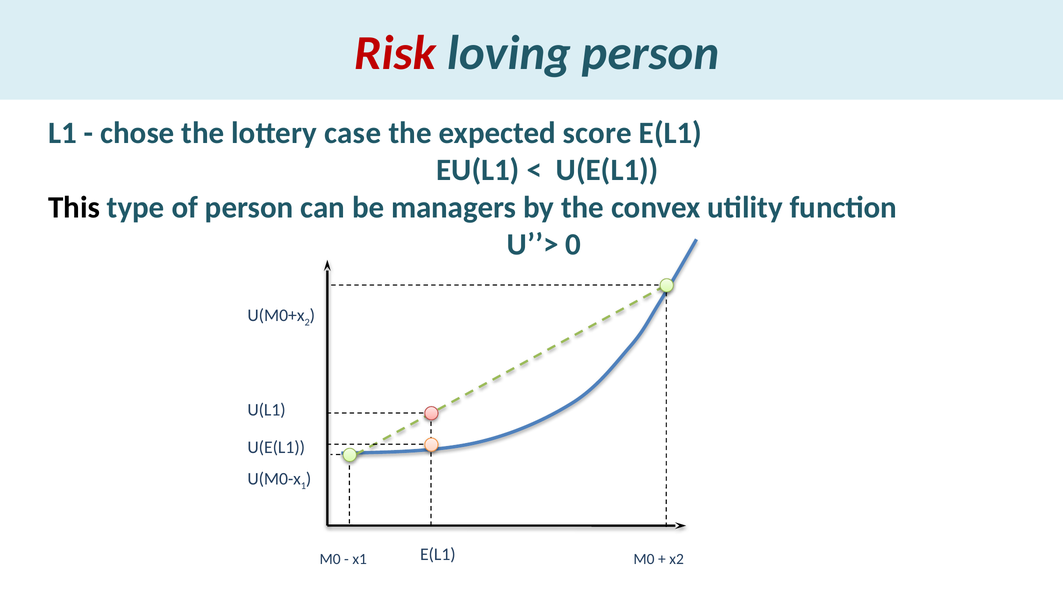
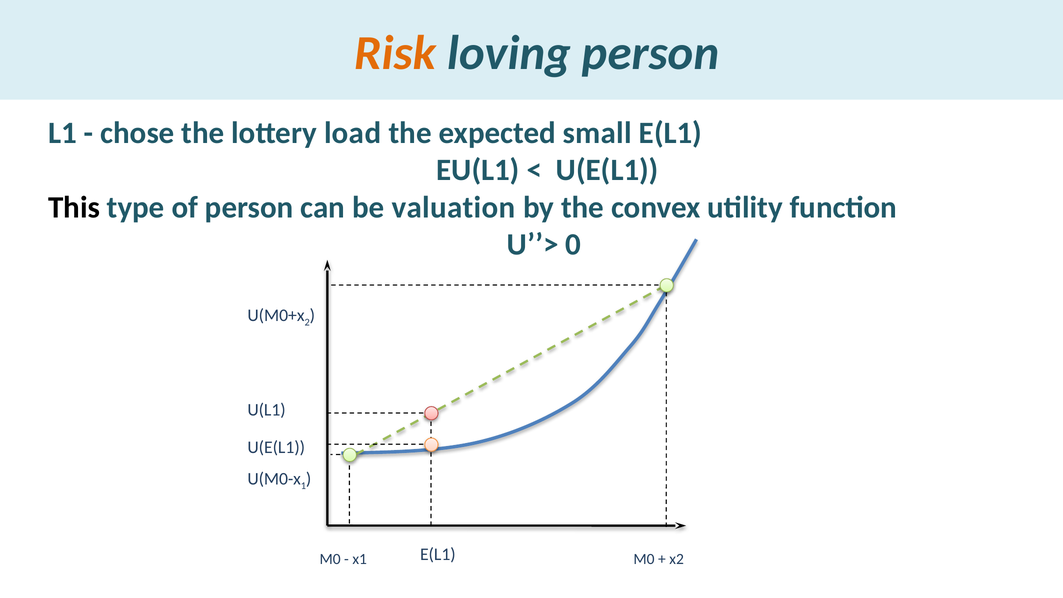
Risk colour: red -> orange (395, 53)
case: case -> load (353, 133)
score: score -> small (597, 133)
managers: managers -> valuation (454, 207)
